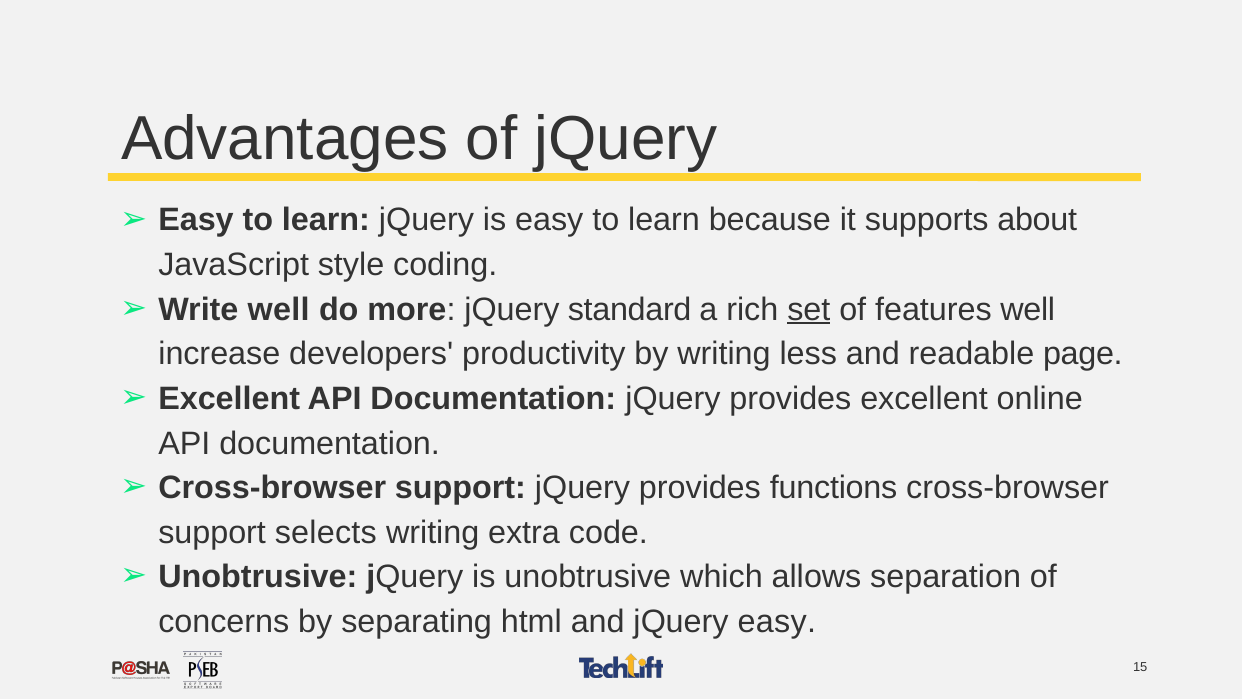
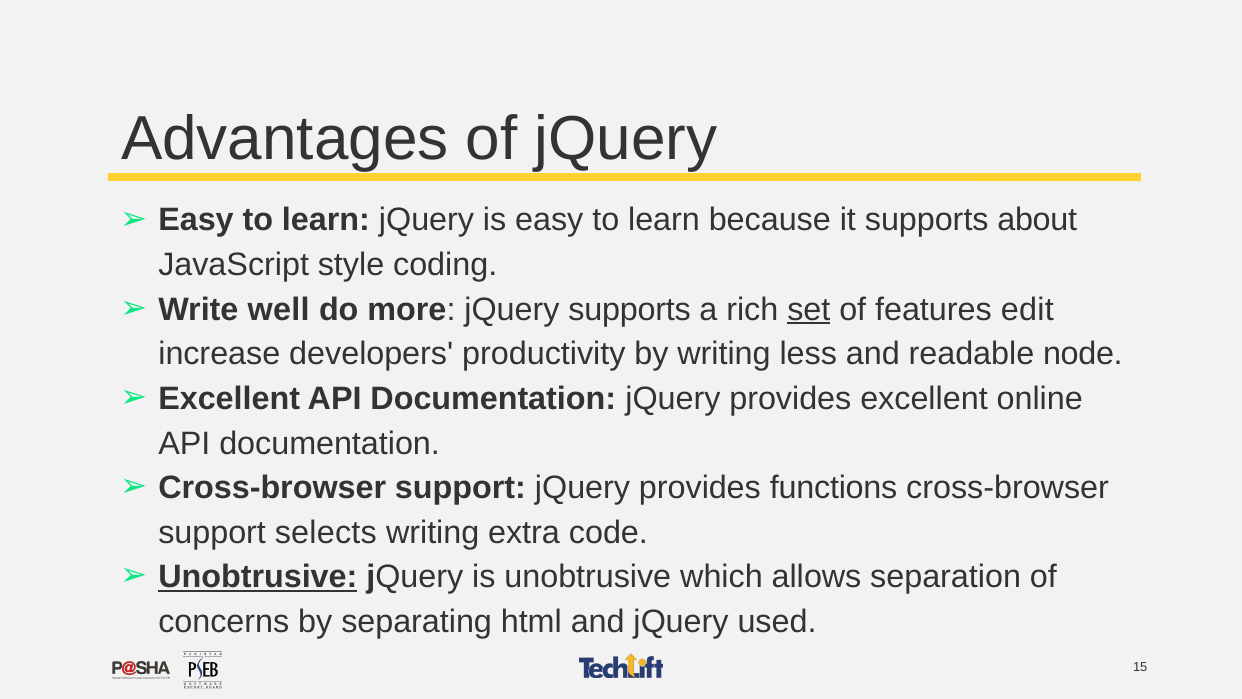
jQuery standard: standard -> supports (630, 309)
features well: well -> edit (1027, 309)
page: page -> node (1083, 354)
Unobtrusive underline: none -> present (258, 577)
jQuery easy: easy -> used (777, 621)
